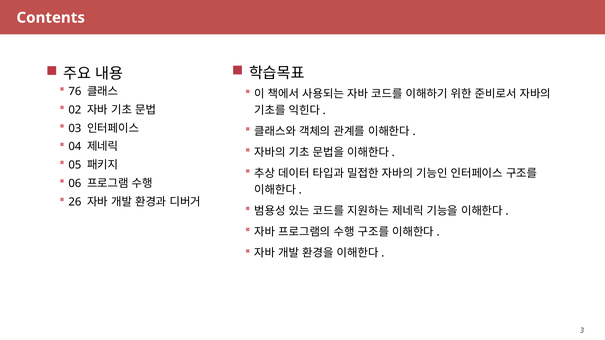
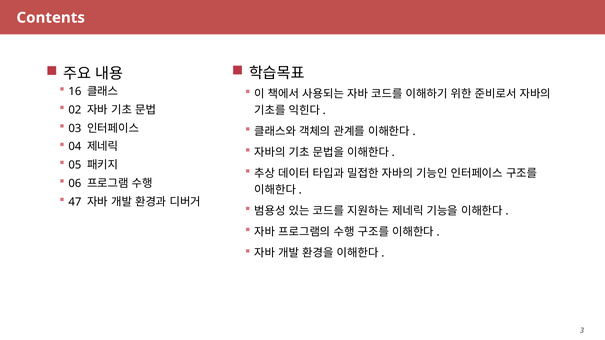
76: 76 -> 16 (75, 92)
26: 26 -> 47 (75, 202)
